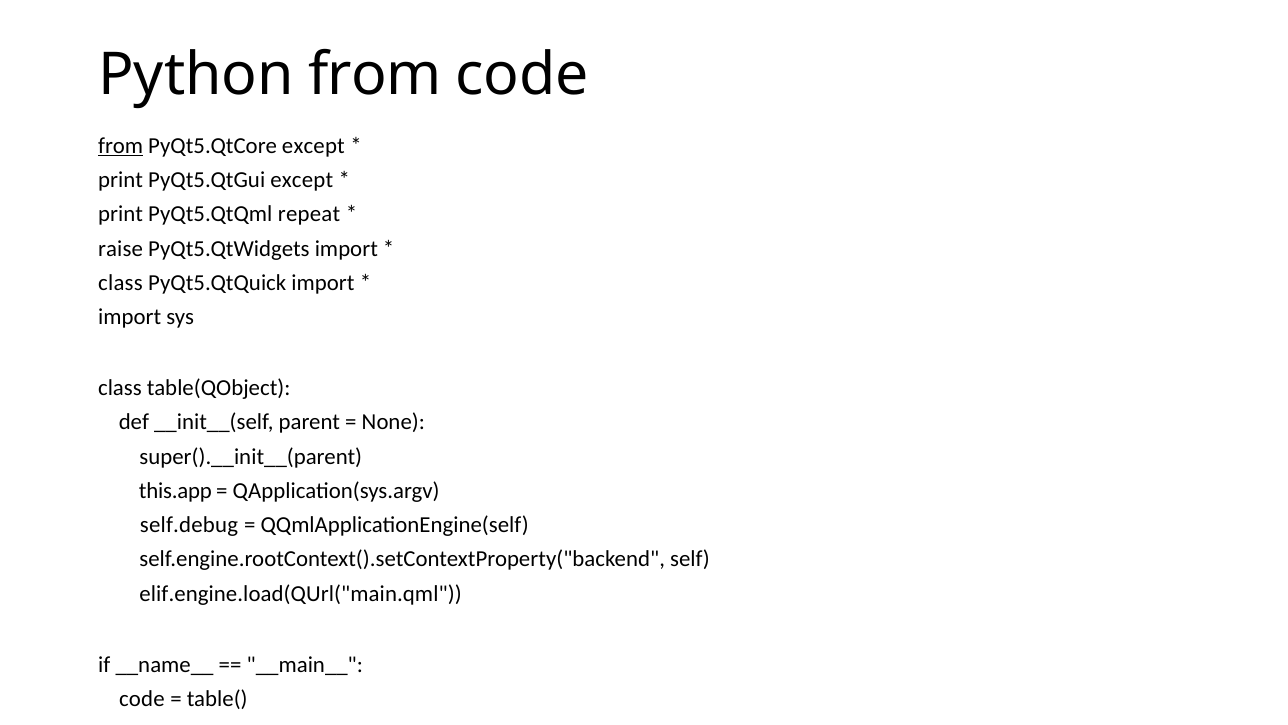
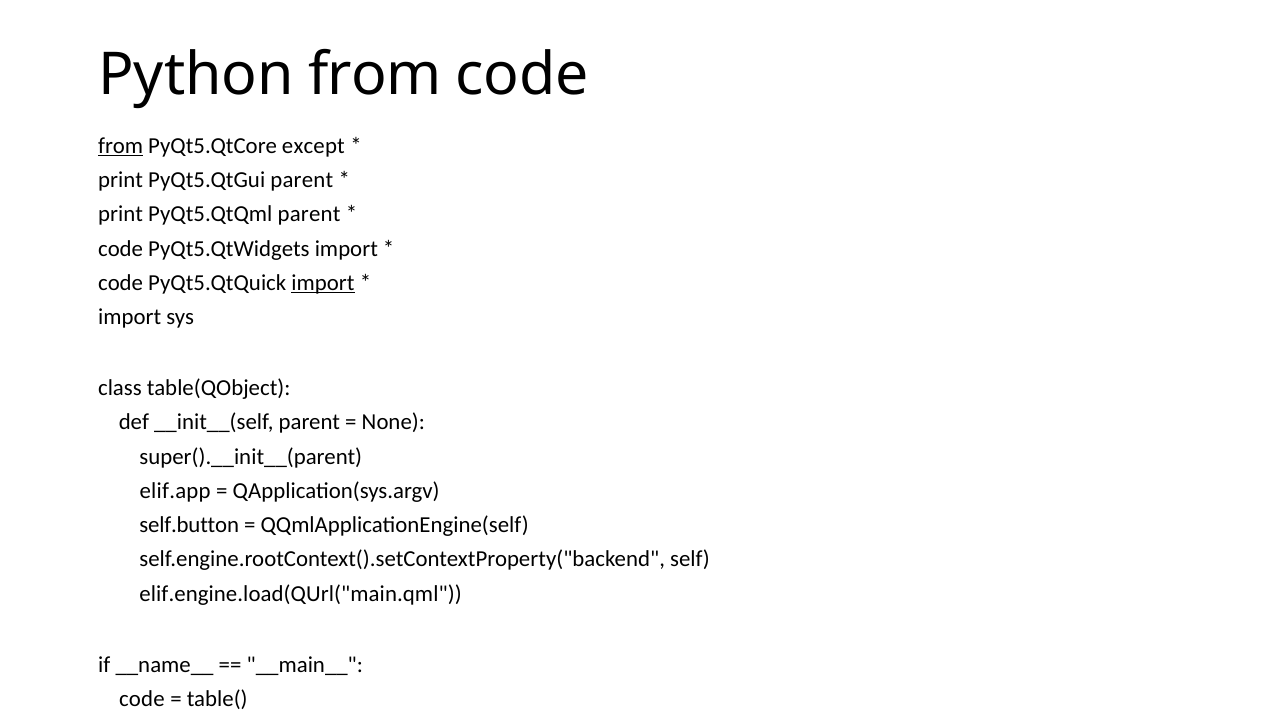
PyQt5.QtGui except: except -> parent (302, 180)
PyQt5.QtQml repeat: repeat -> parent (309, 214)
raise: raise -> code (121, 249)
class: class -> code (121, 283)
import underline: none -> present (323, 283)
this.app: this.app -> elif.app (175, 491)
self.debug: self.debug -> self.button (189, 525)
